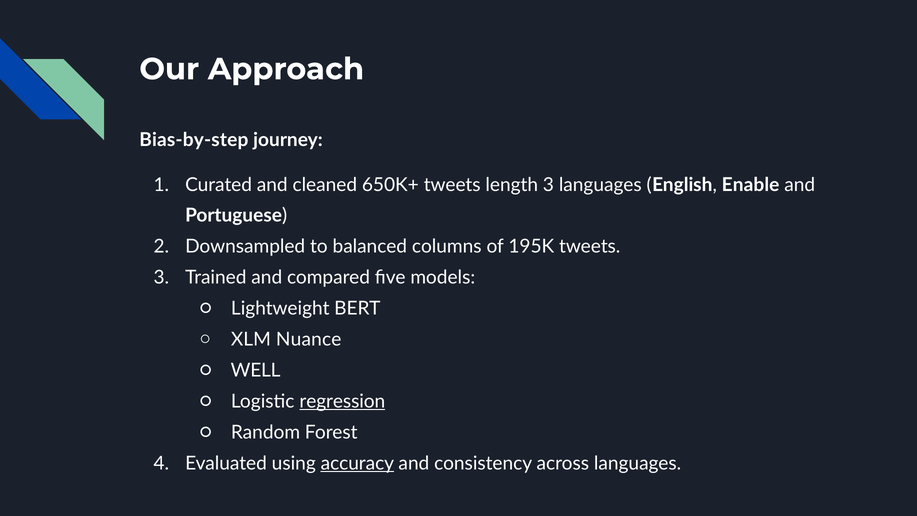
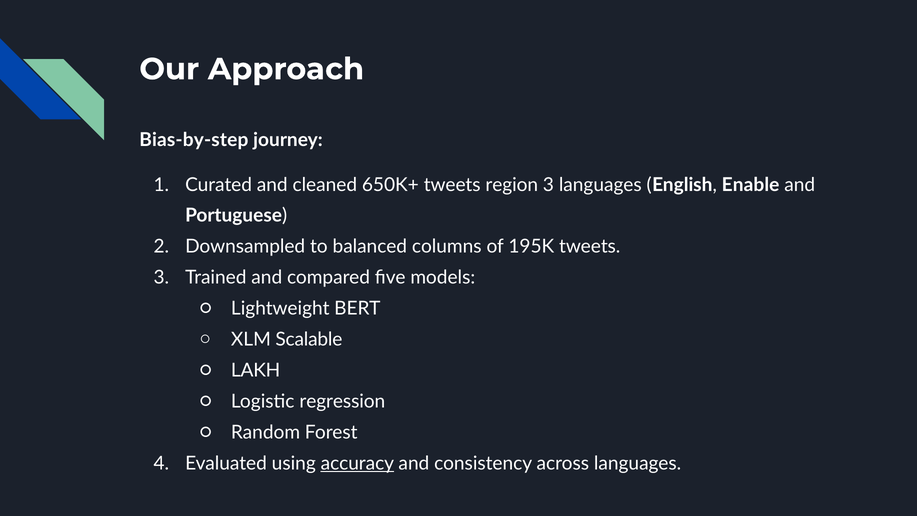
length: length -> region (512, 185)
Nuance: Nuance -> Scalable (309, 339)
WELL: WELL -> LAKH (256, 370)
regression underline: present -> none (342, 401)
